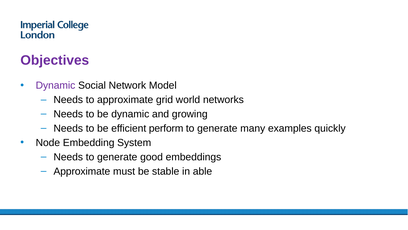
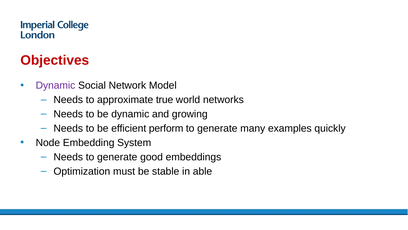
Objectives colour: purple -> red (55, 60)
grid: grid -> true (165, 100)
Approximate: Approximate -> Optimization (82, 171)
